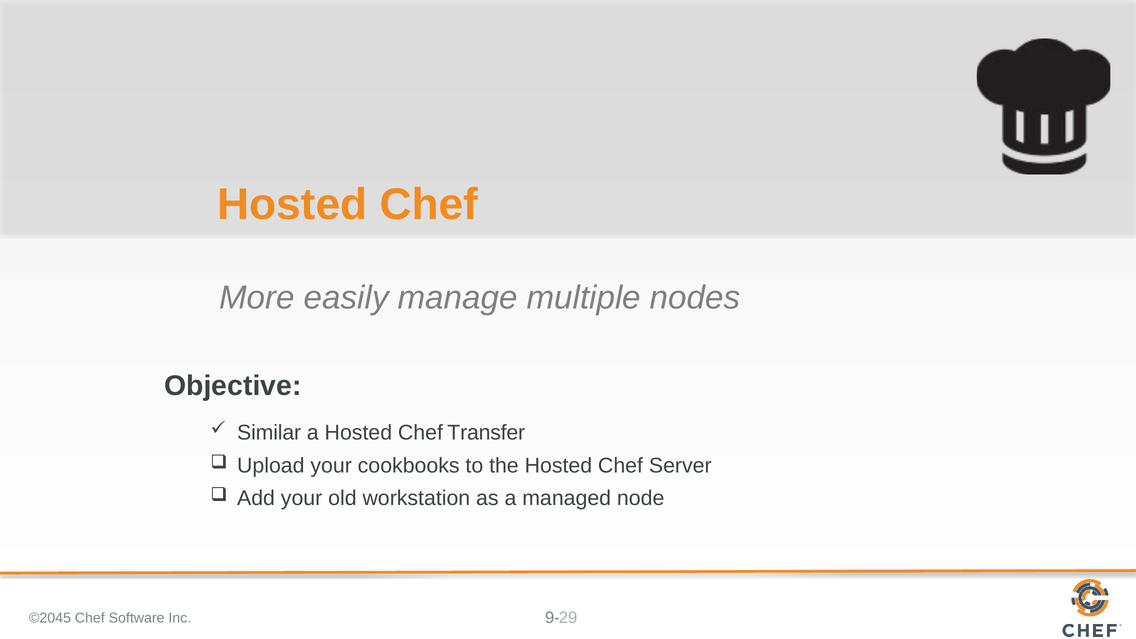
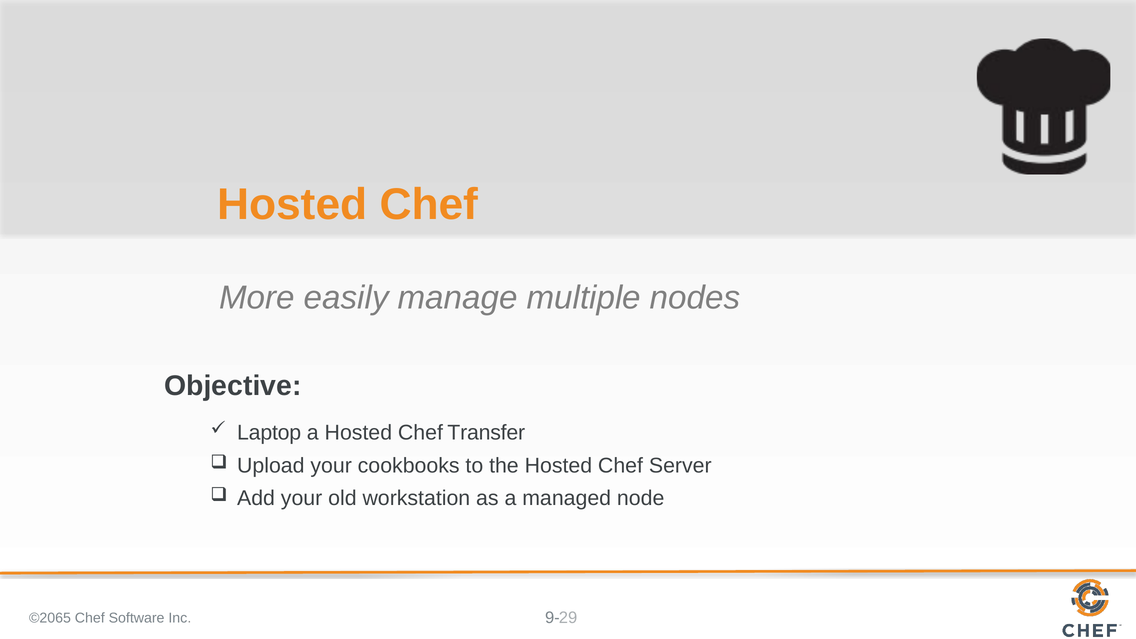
Similar: Similar -> Laptop (269, 433)
©2045: ©2045 -> ©2065 (50, 618)
